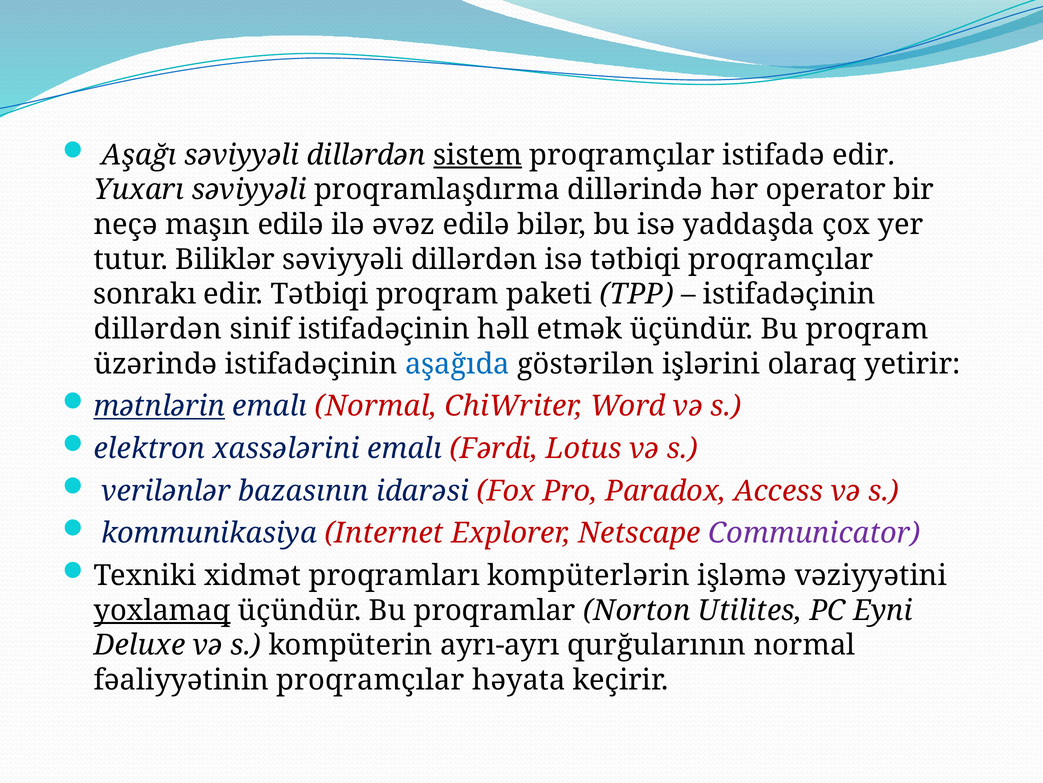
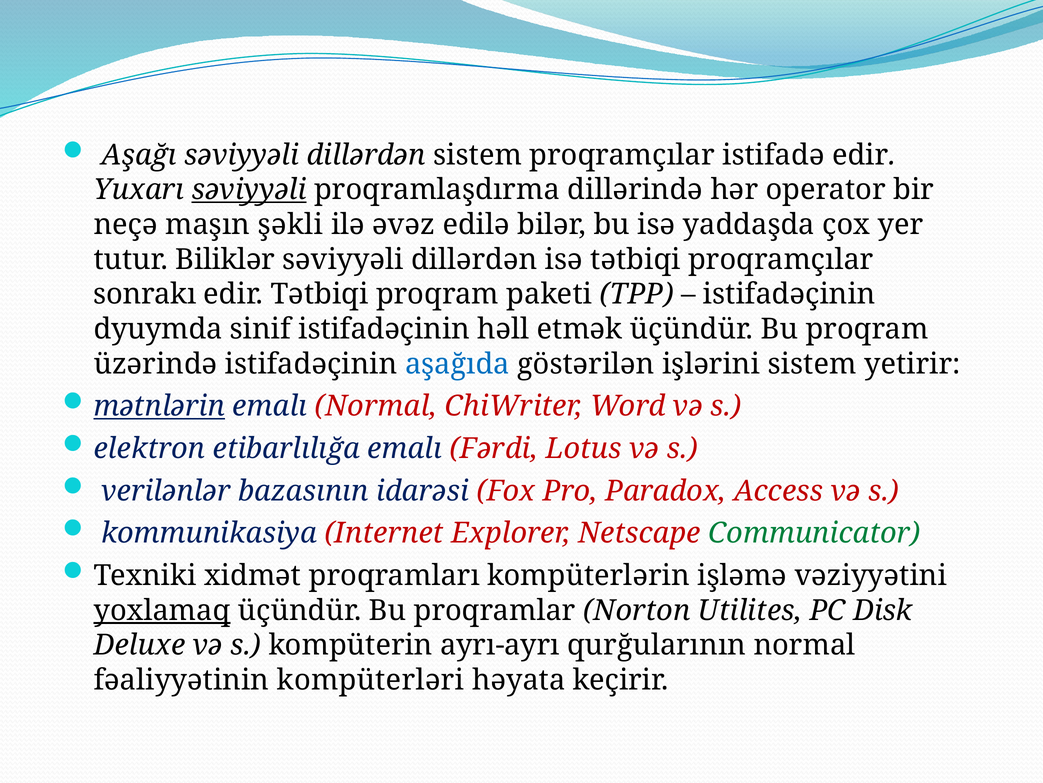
sistem underline: present -> none (478, 155)
səviyyəli underline: none -> present (249, 190)
maşın edilə: edilə -> şəkli (290, 224)
dillərdən: dillərdən -> dyuymda (158, 329)
işlərini olaraq: olaraq -> sistem (812, 364)
xassələrini: xassələrini -> etibarlılığa (286, 448)
Communicator colour: purple -> green (814, 533)
Eyni: Eyni -> Disk (883, 610)
fəaliyyətinin proqramçılar: proqramçılar -> kompüterləri (370, 679)
